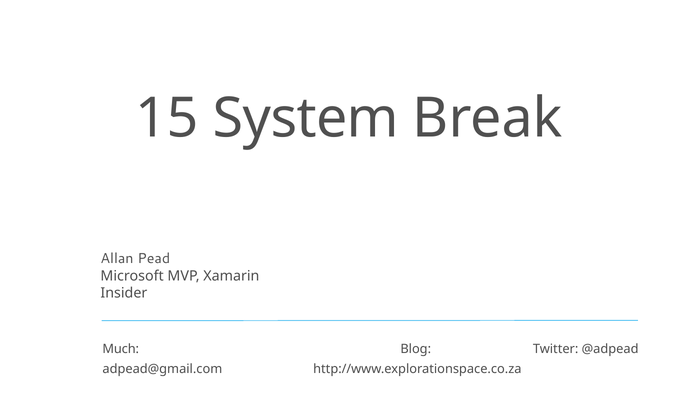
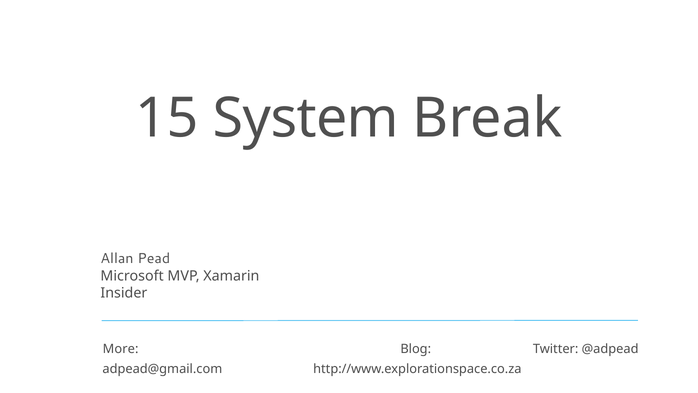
Much: Much -> More (121, 349)
